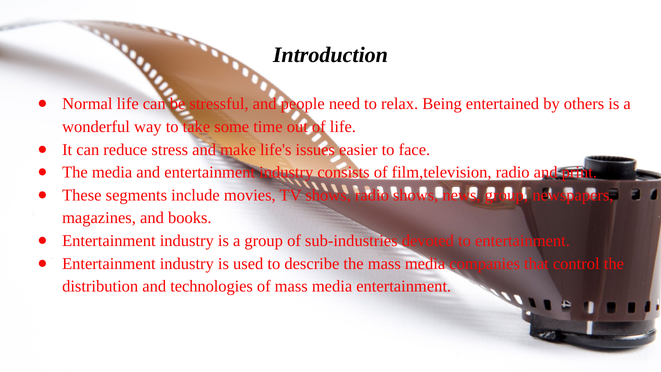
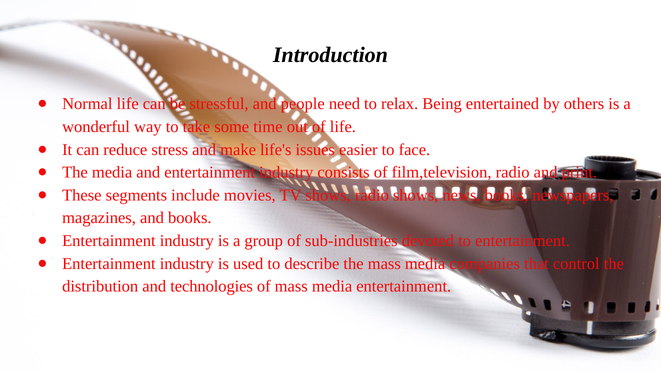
news group: group -> books (506, 195)
